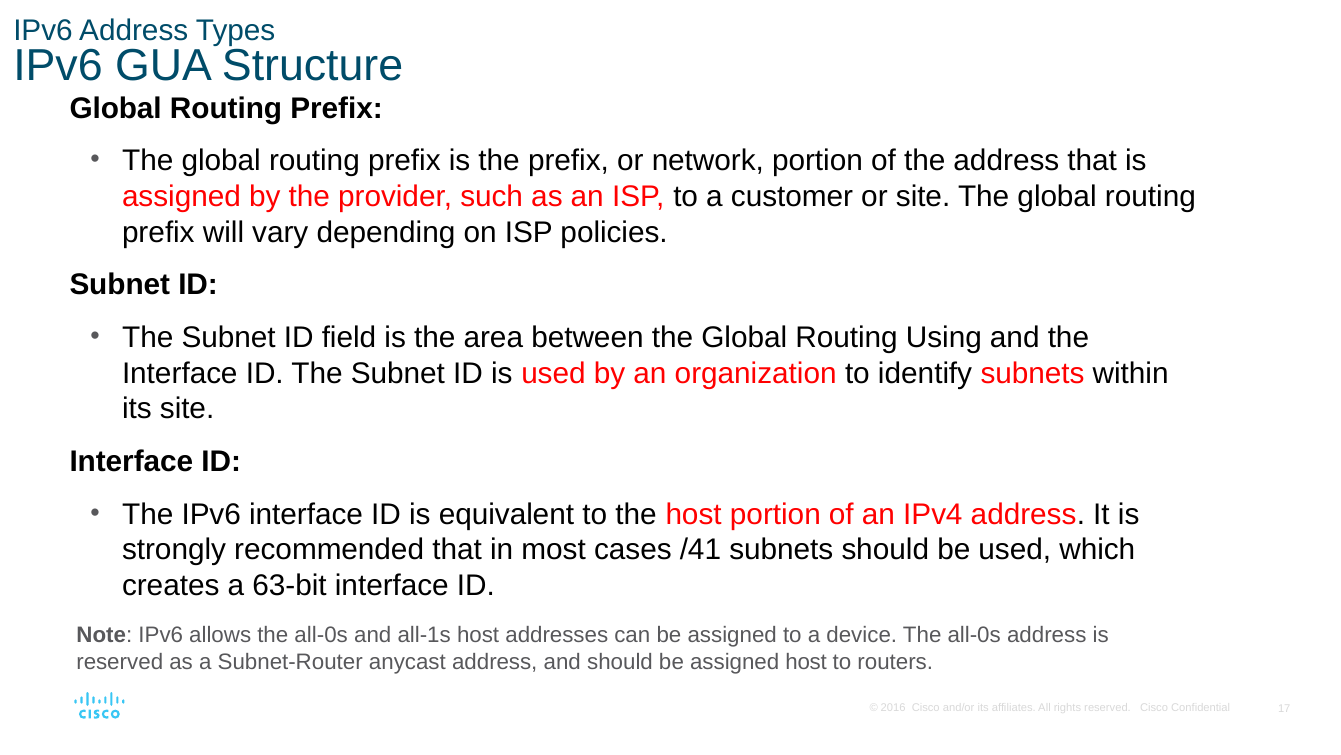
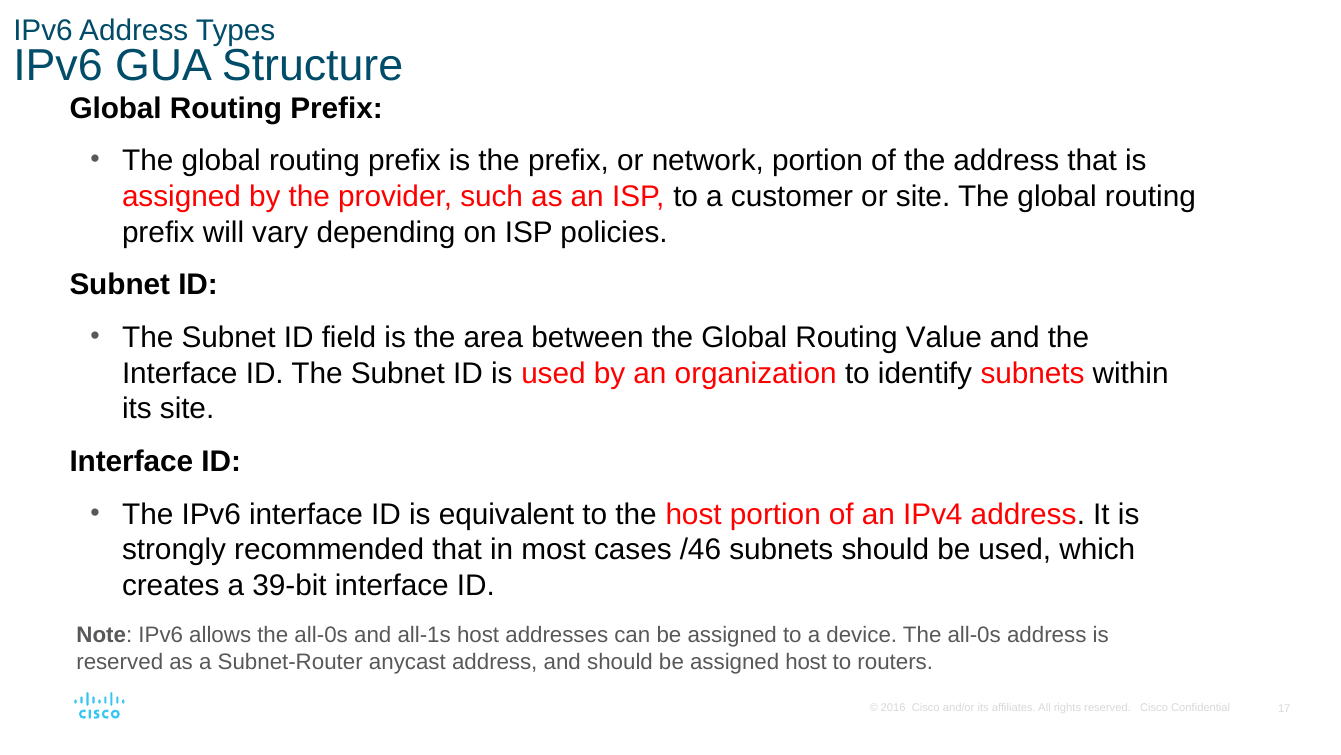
Using: Using -> Value (944, 337)
/41: /41 -> /46 (700, 550)
63-bit: 63-bit -> 39-bit (290, 585)
